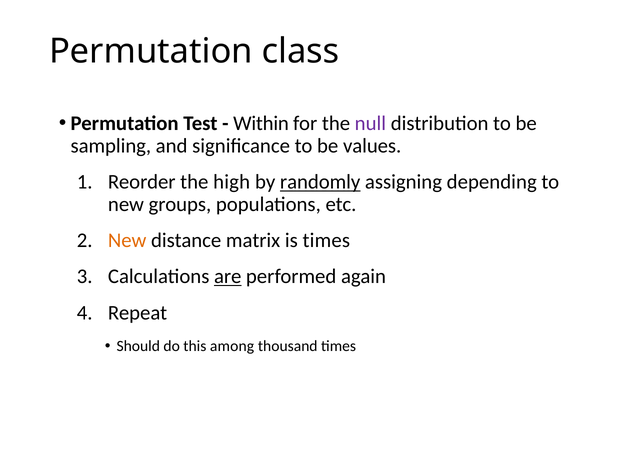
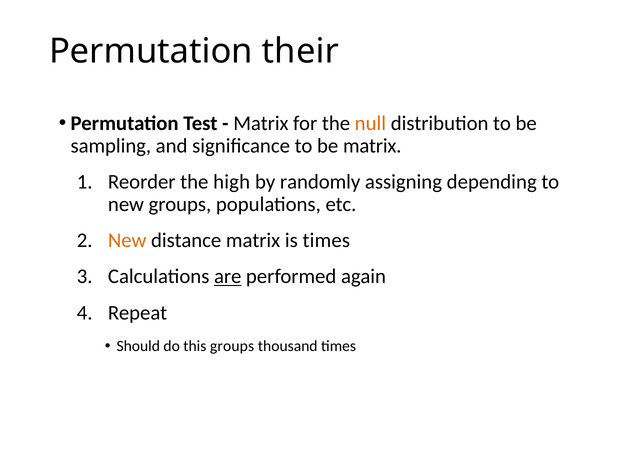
class: class -> their (300, 51)
Within: Within -> Matrix (261, 123)
null colour: purple -> orange (370, 123)
be values: values -> matrix (372, 146)
randomly underline: present -> none (320, 182)
this among: among -> groups (232, 345)
